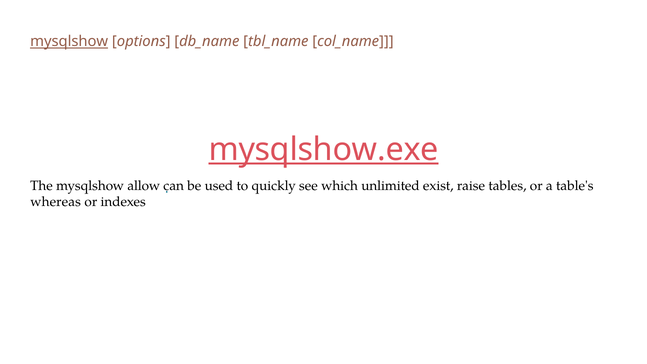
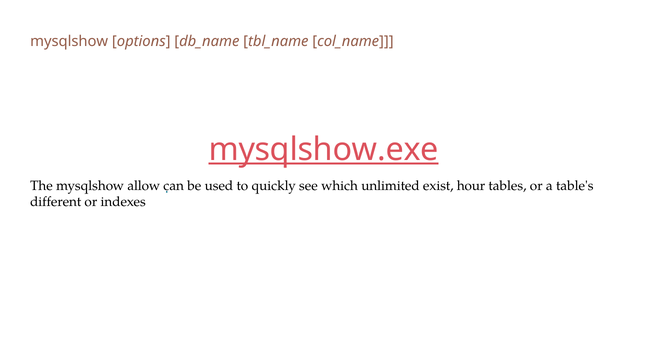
mysqlshow underline: present -> none (69, 41)
raise: raise -> hour (471, 186)
whereas: whereas -> different (56, 202)
